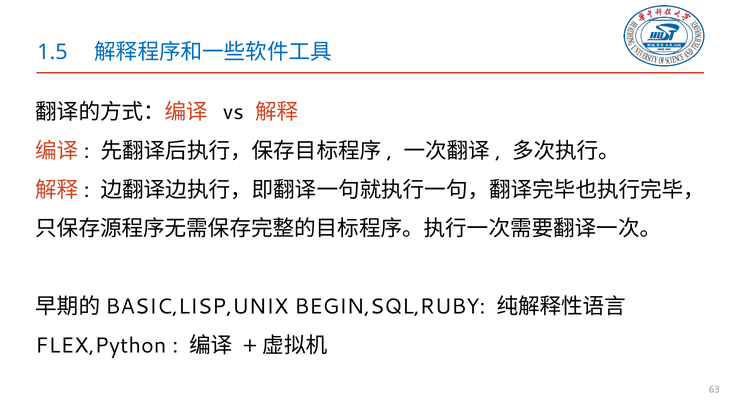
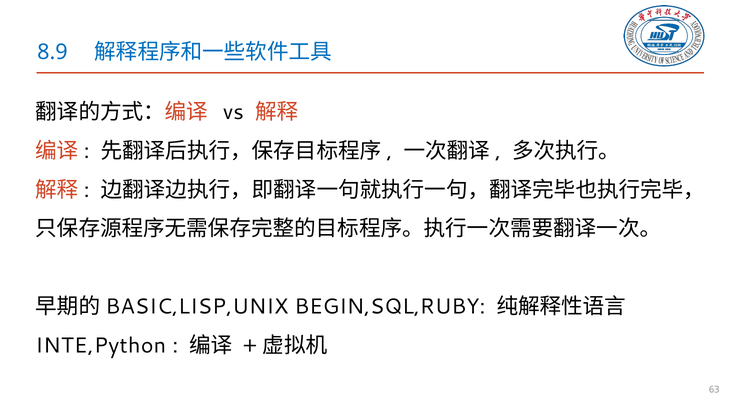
1.5: 1.5 -> 8.9 (52, 52)
FLEX,Python: FLEX,Python -> INTE,Python (101, 346)
